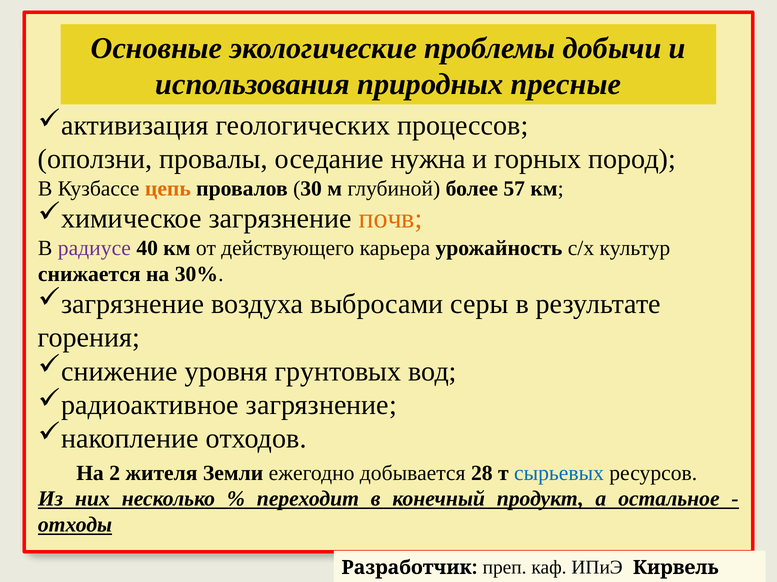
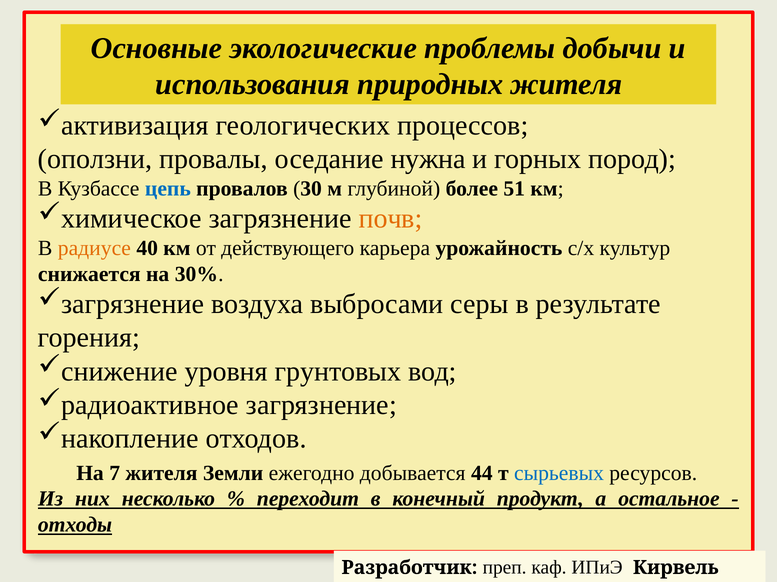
природных пресные: пресные -> жителя (566, 85)
цепь colour: orange -> blue (168, 189)
57: 57 -> 51 (514, 189)
радиусе colour: purple -> orange (94, 248)
2: 2 -> 7 (115, 474)
28: 28 -> 44 (482, 474)
